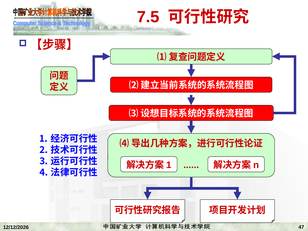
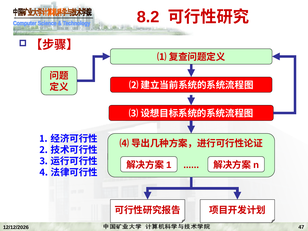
7.5: 7.5 -> 8.2 (148, 17)
